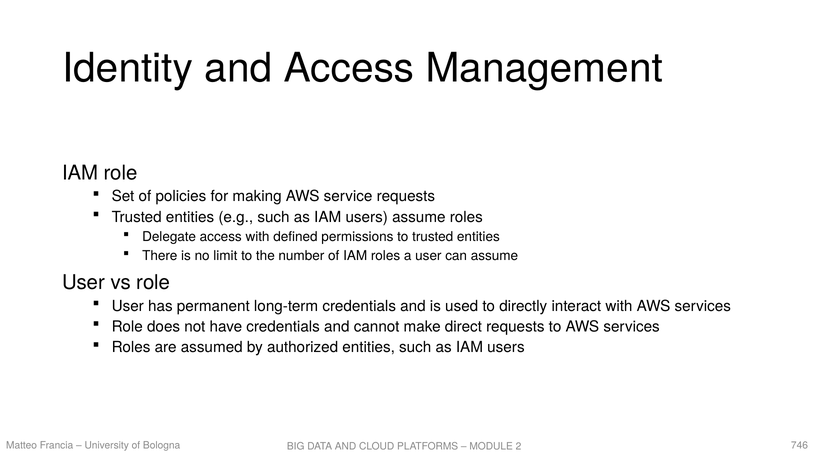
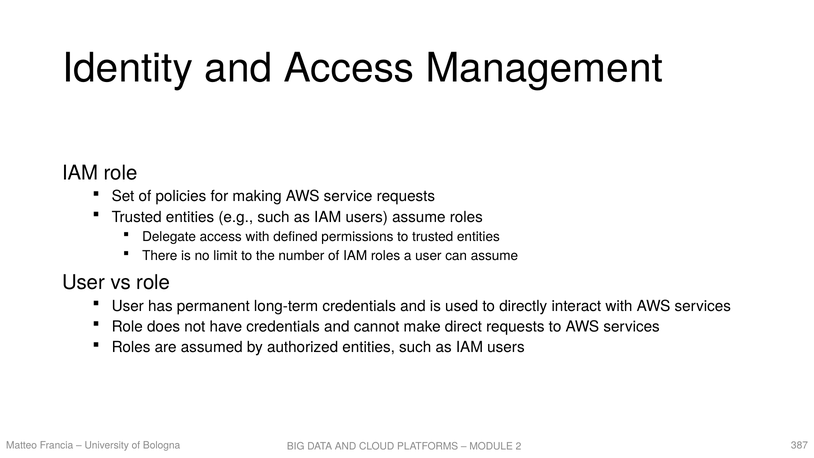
746: 746 -> 387 (799, 445)
